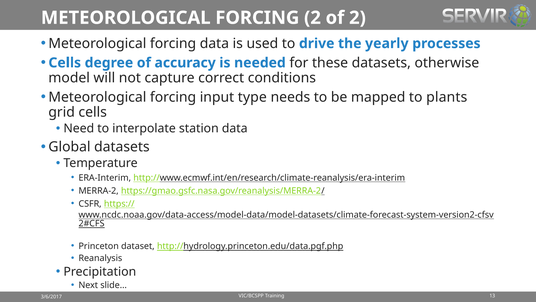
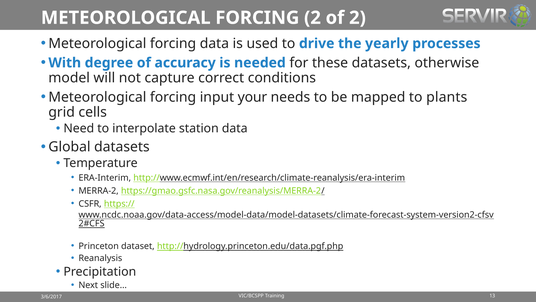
Cells: Cells -> With (65, 63)
type: type -> your (252, 97)
